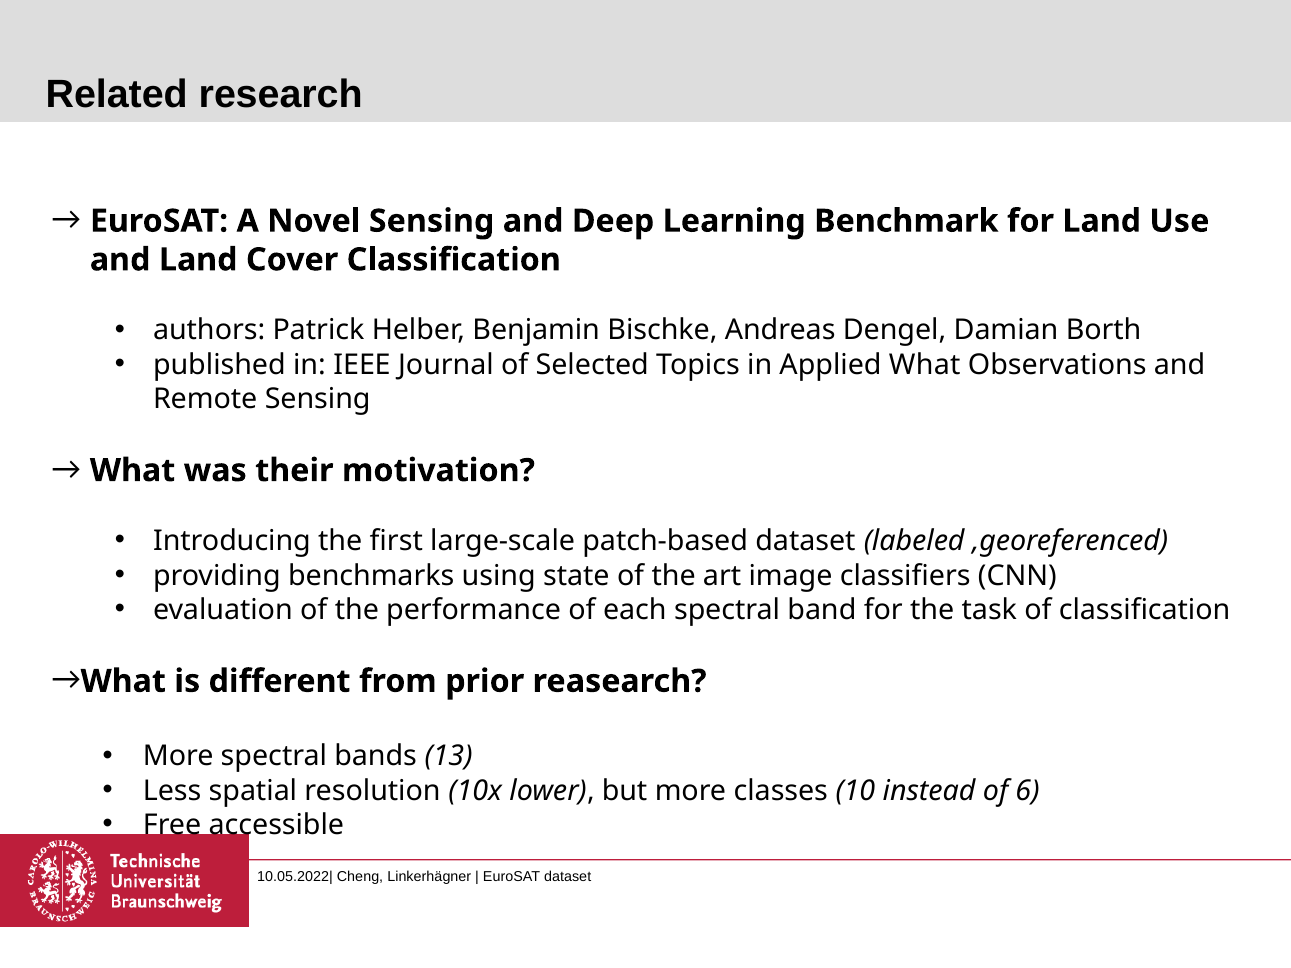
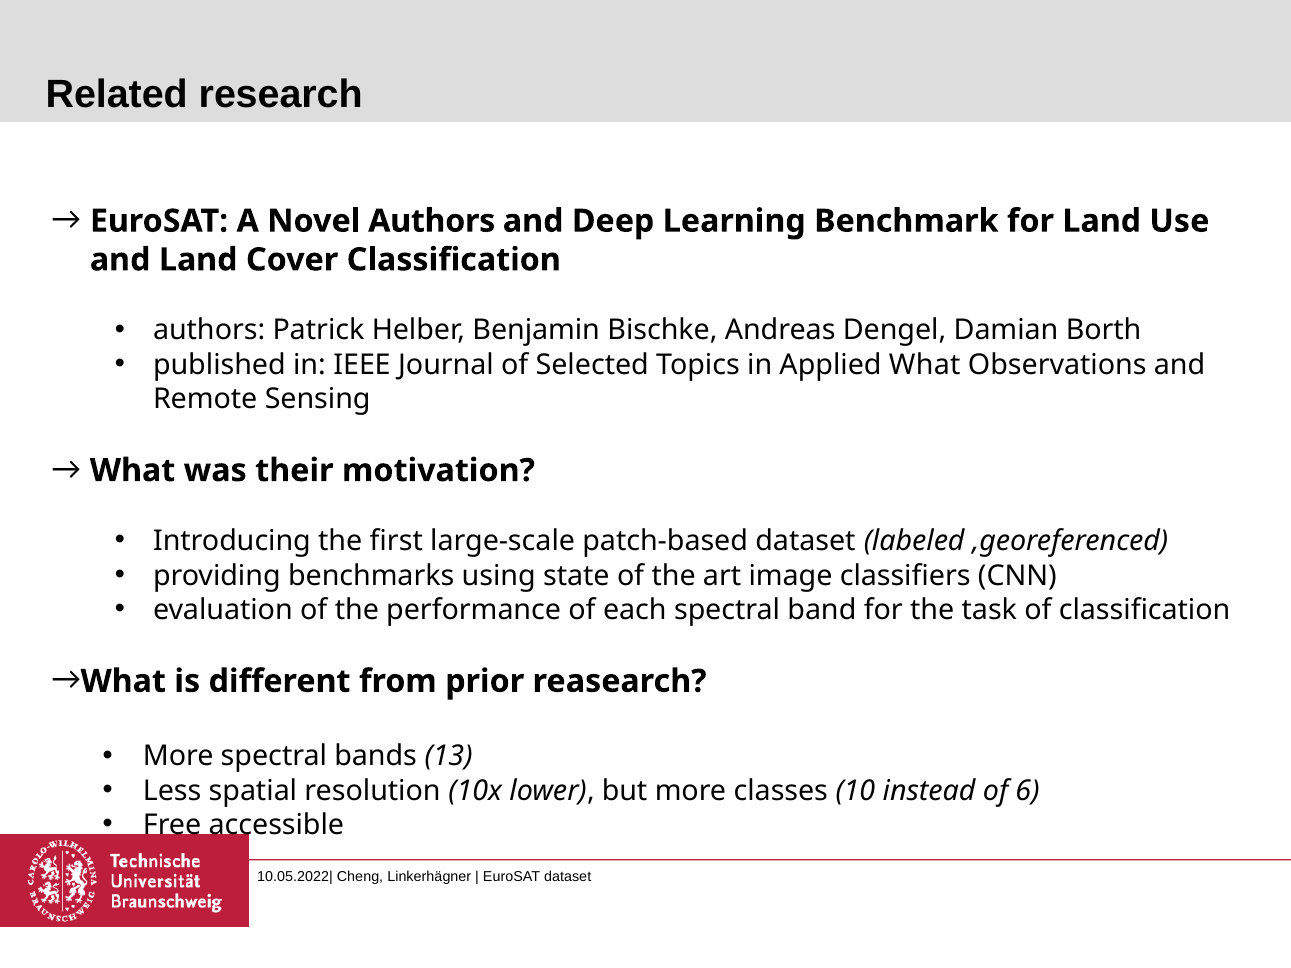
Novel Sensing: Sensing -> Authors (432, 221)
